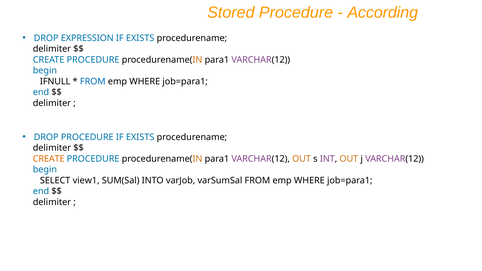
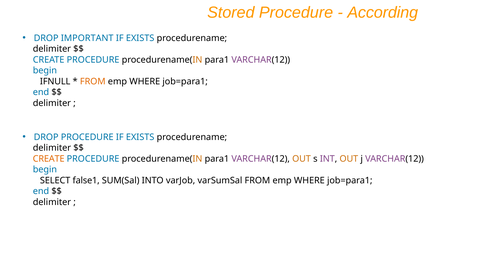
EXPRESSION: EXPRESSION -> IMPORTANT (87, 38)
FROM colour: blue -> orange (93, 82)
view1: view1 -> false1 (86, 180)
